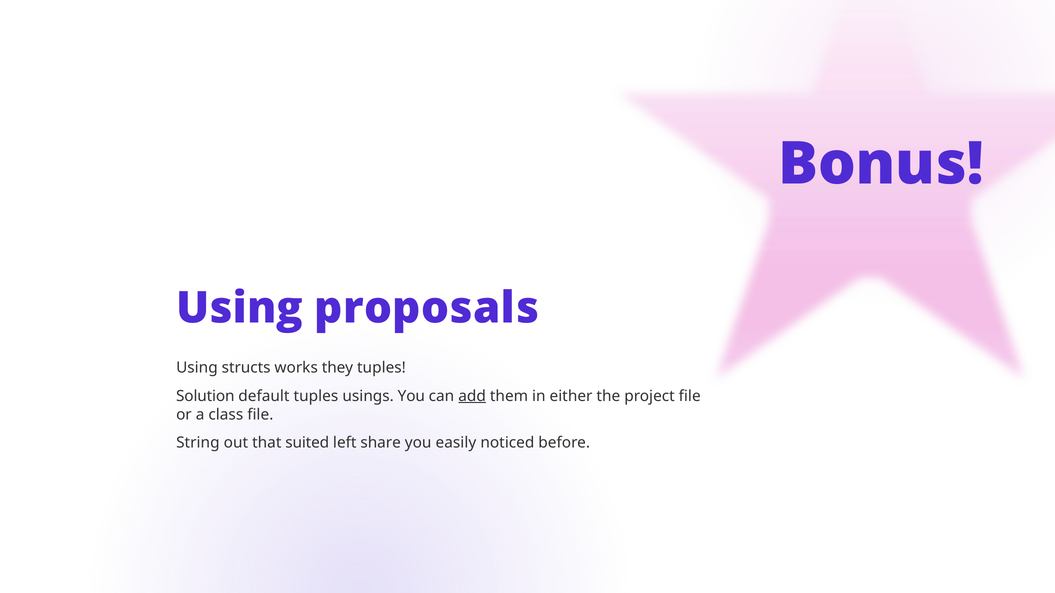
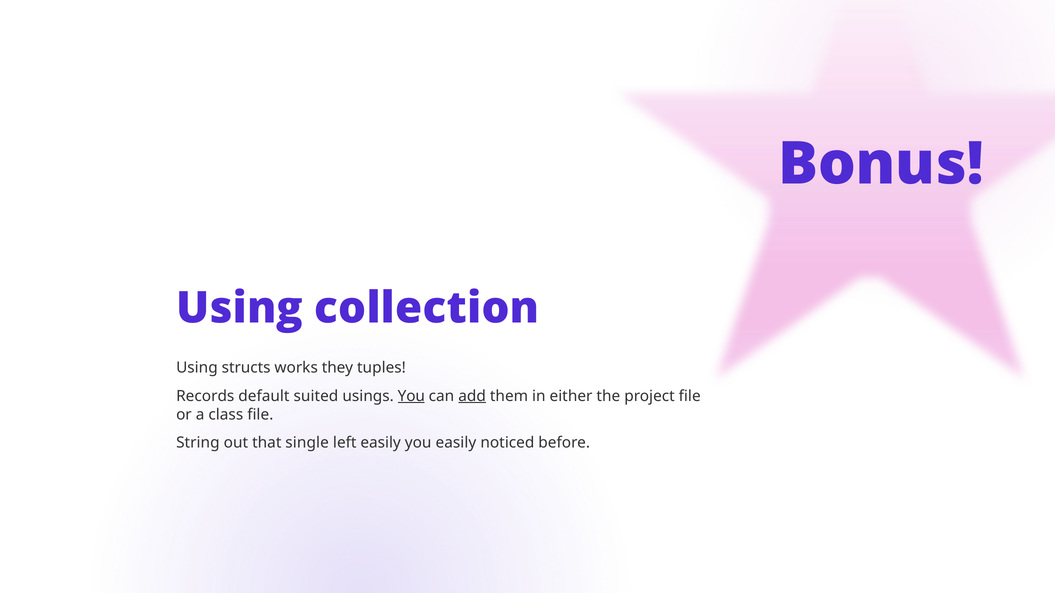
proposals: proposals -> collection (427, 308)
Solution: Solution -> Records (205, 396)
default tuples: tuples -> suited (316, 396)
You underline: none -> present (411, 396)
suited: suited -> single (307, 443)
left share: share -> easily (381, 443)
